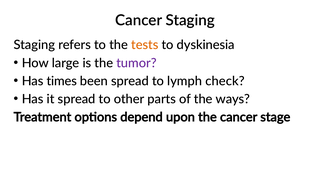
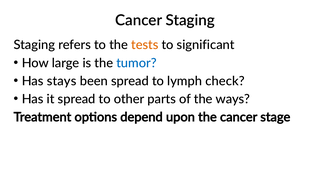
dyskinesia: dyskinesia -> significant (206, 45)
tumor colour: purple -> blue (136, 63)
times: times -> stays (62, 81)
